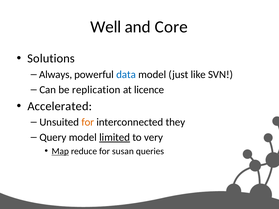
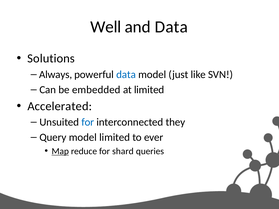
and Core: Core -> Data (171, 27)
replication: replication -> embedded (96, 90)
at licence: licence -> limited (149, 90)
for colour: orange -> blue (88, 122)
limited underline: present -> none (115, 138)
very: very -> ever (154, 138)
susan: susan -> shard (123, 151)
